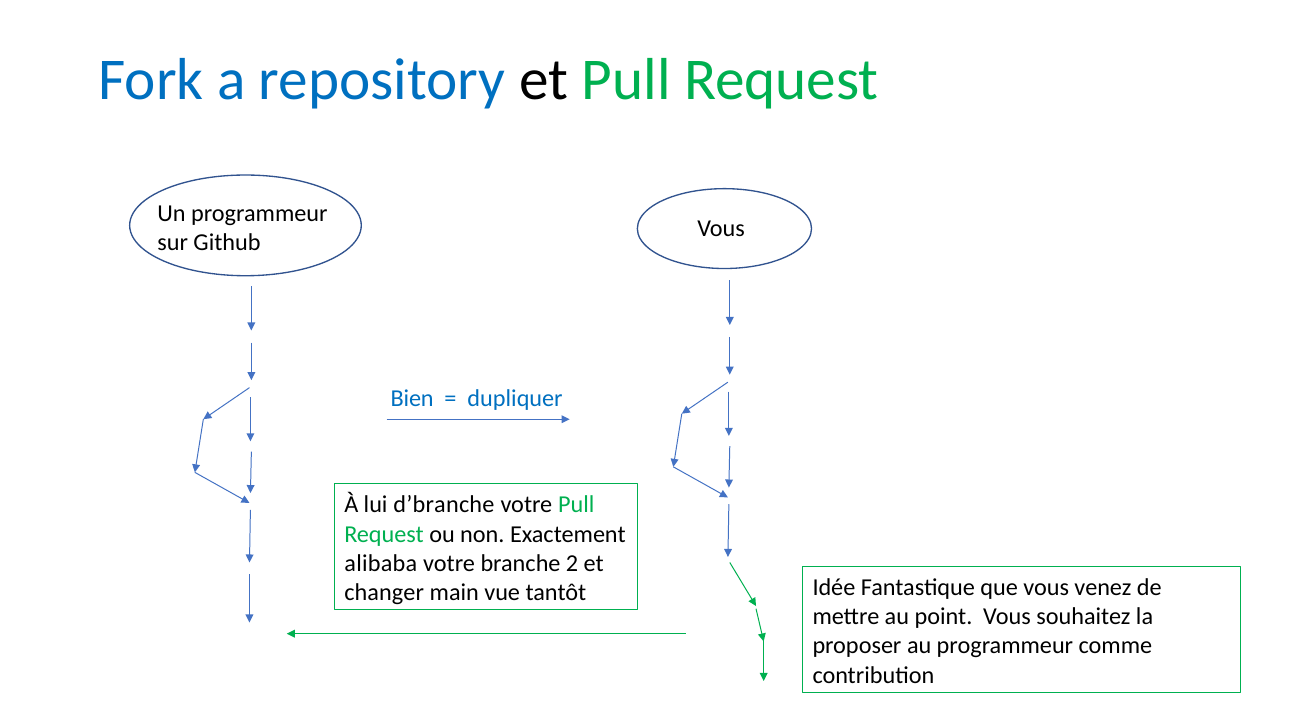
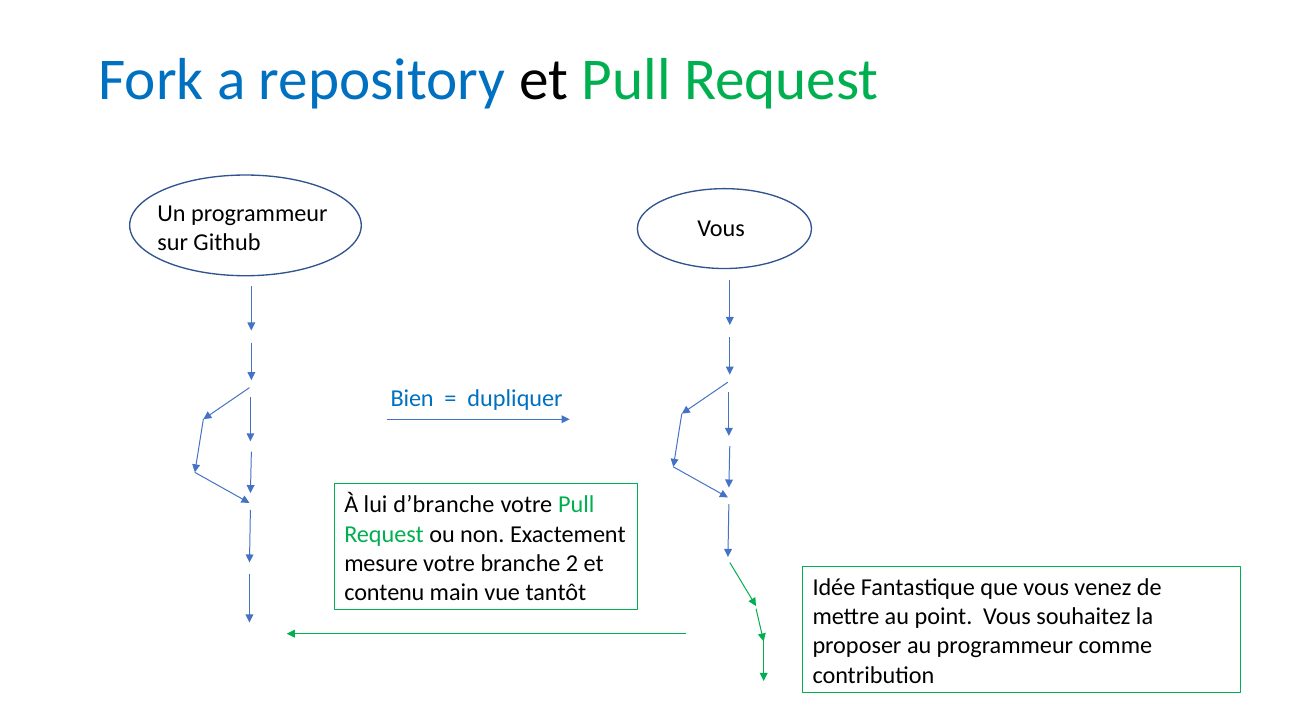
alibaba: alibaba -> mesure (381, 563)
changer: changer -> contenu (384, 592)
